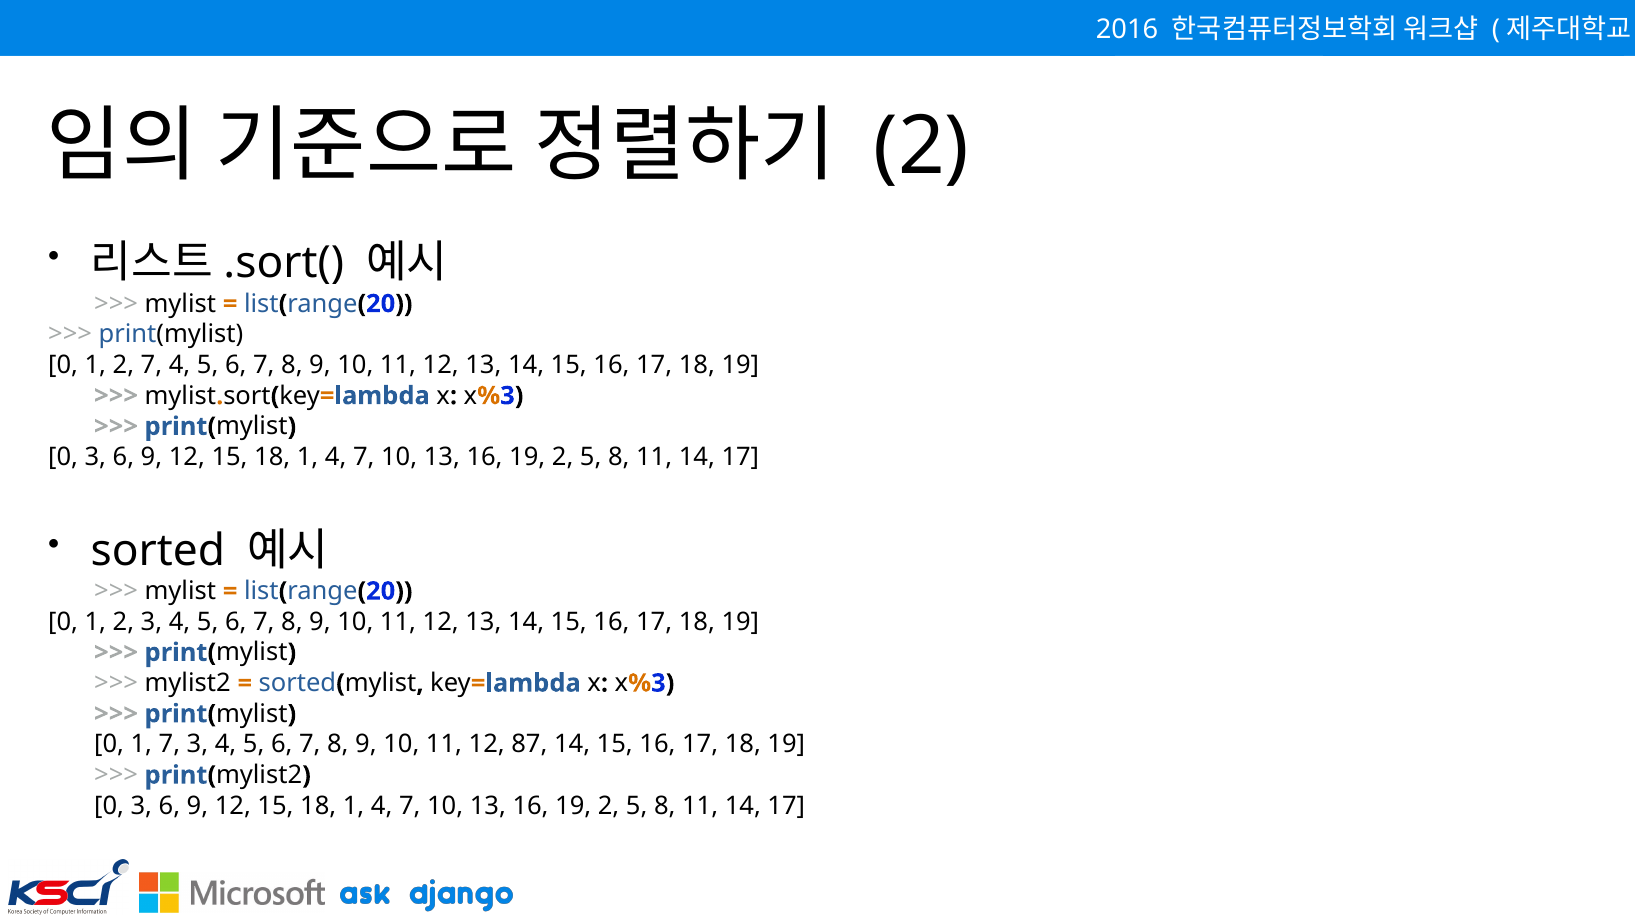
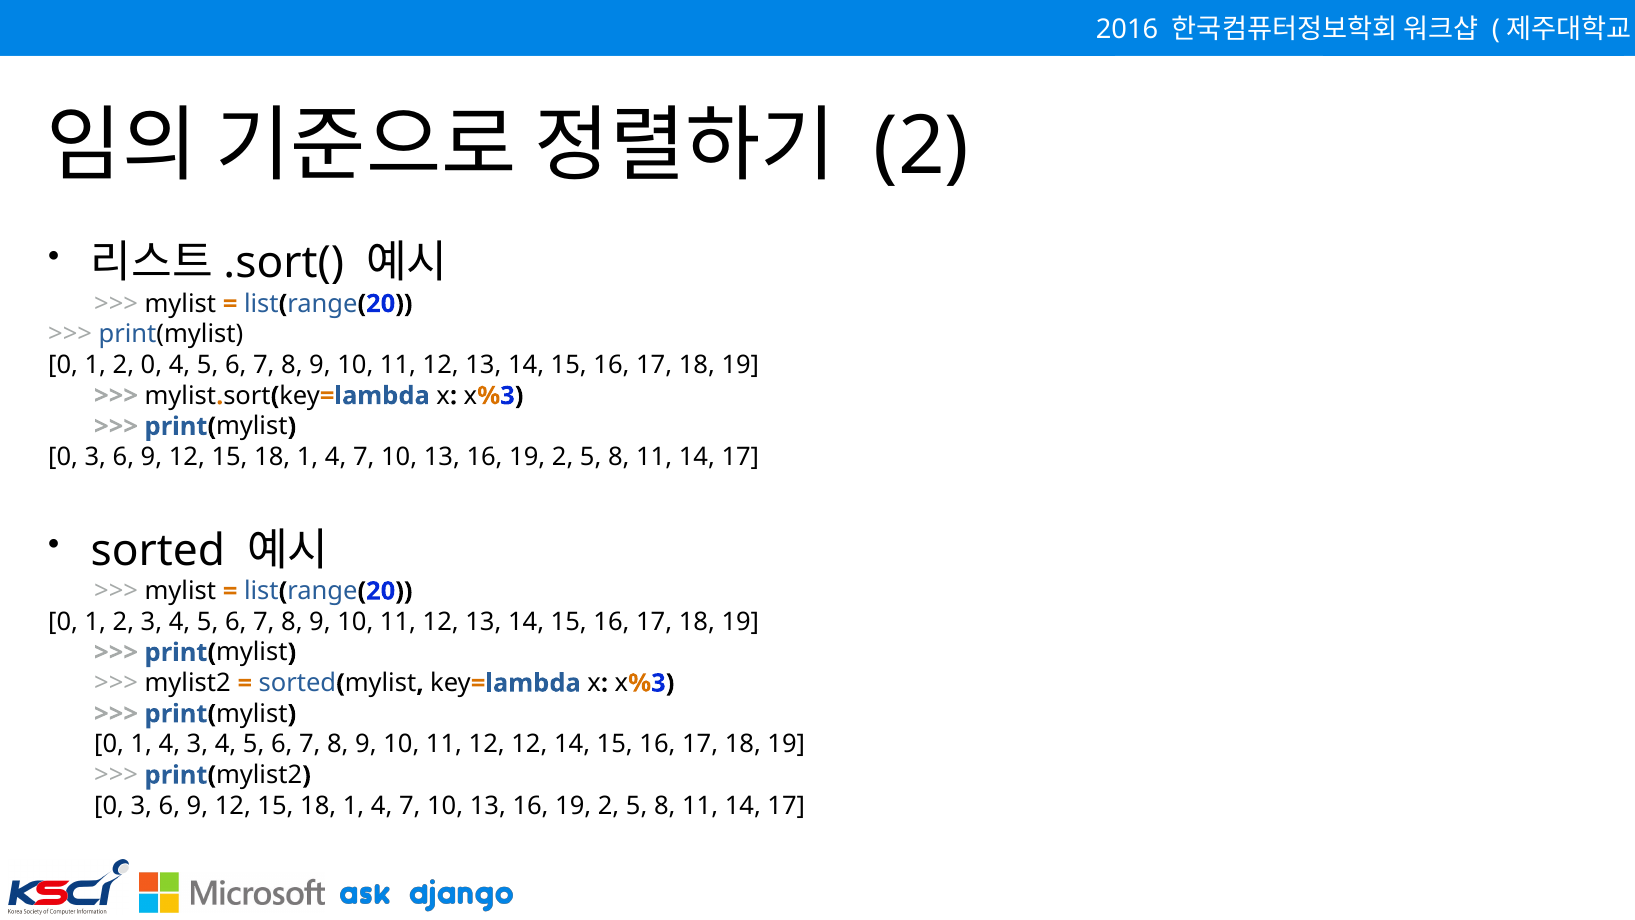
2 7: 7 -> 0 (151, 365)
0 1 7: 7 -> 4 (169, 744)
12 87: 87 -> 12 (529, 744)
